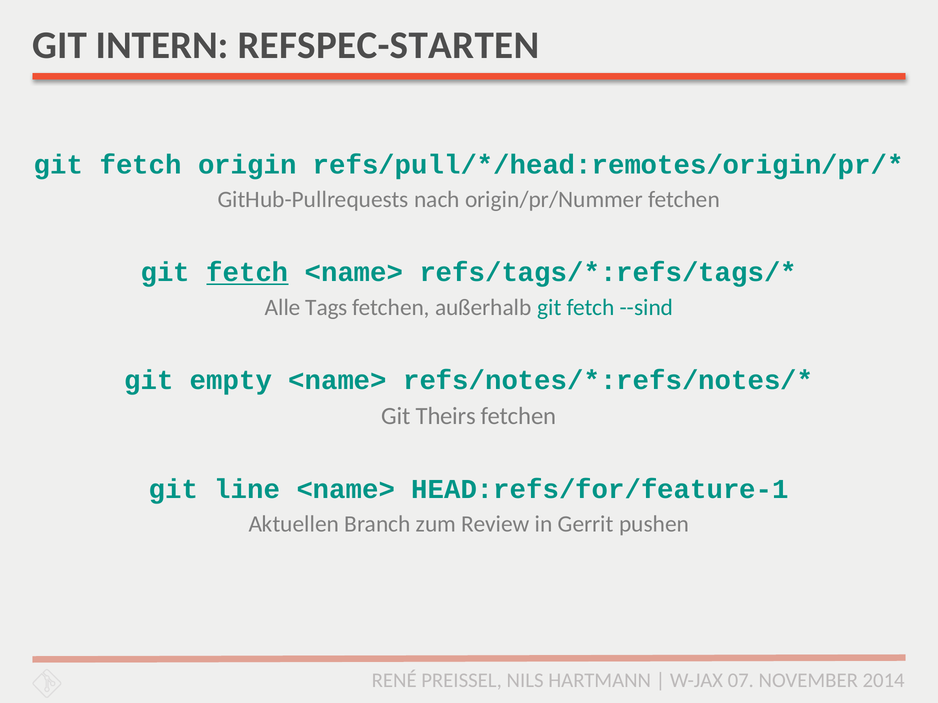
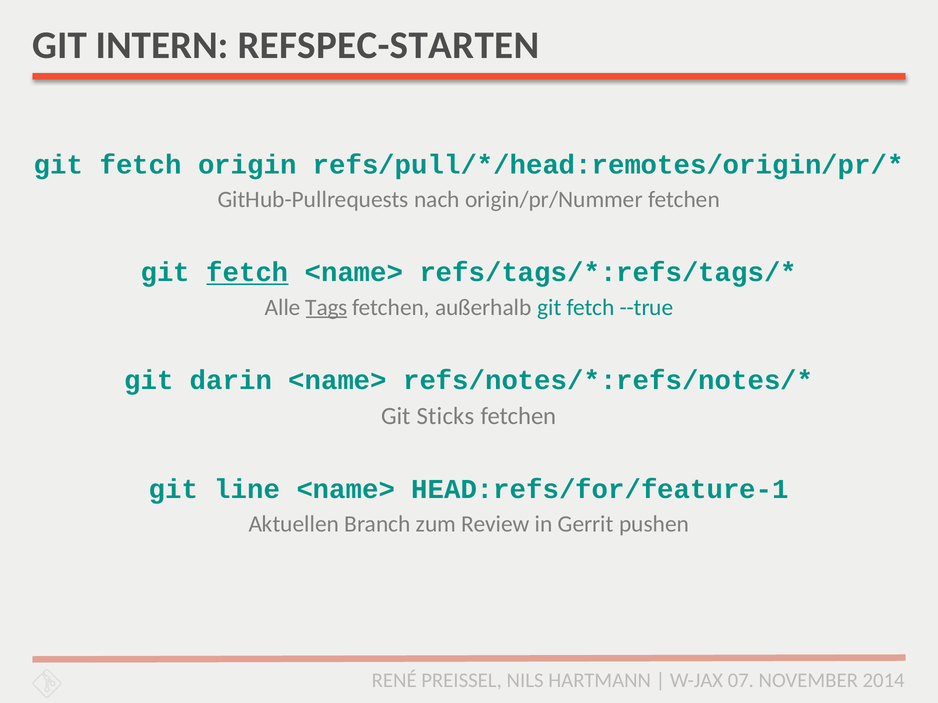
Tags underline: none -> present (327, 308)
--sind: --sind -> --true (647, 308)
empty: empty -> darin (231, 380)
Theirs: Theirs -> Sticks (446, 416)
